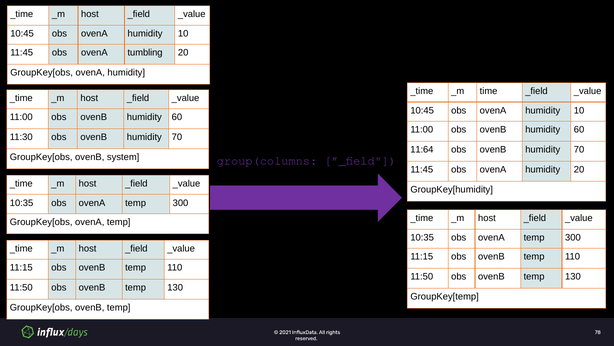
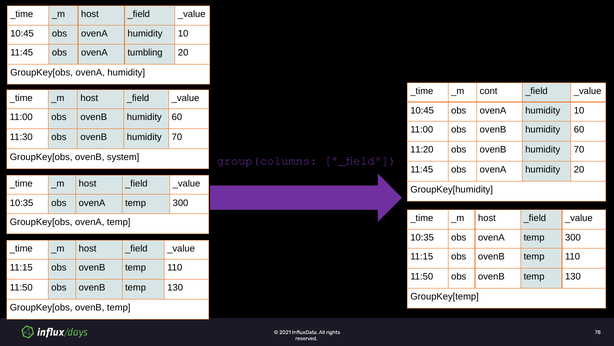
time: time -> cont (489, 91)
11:64: 11:64 -> 11:20 (422, 149)
